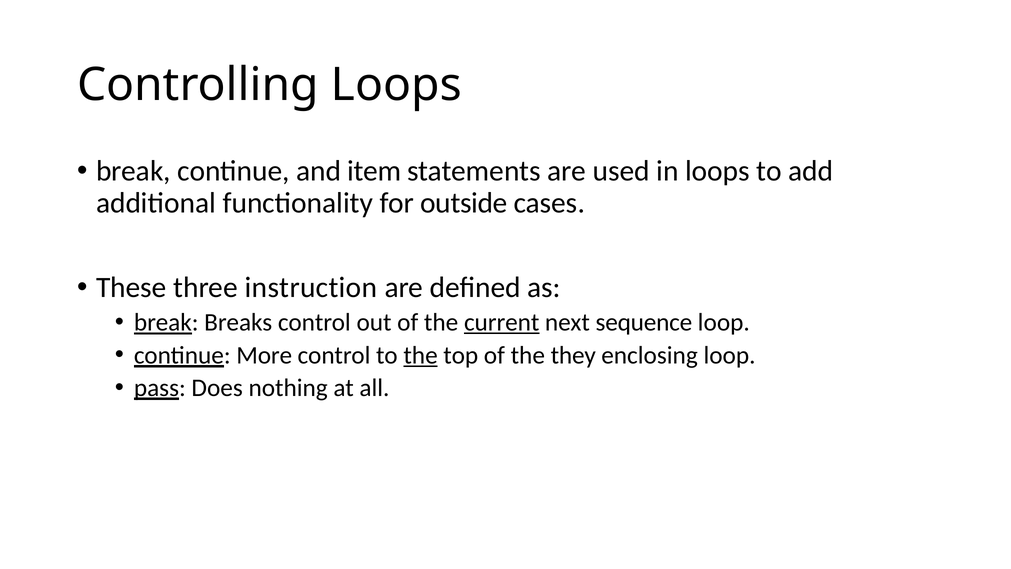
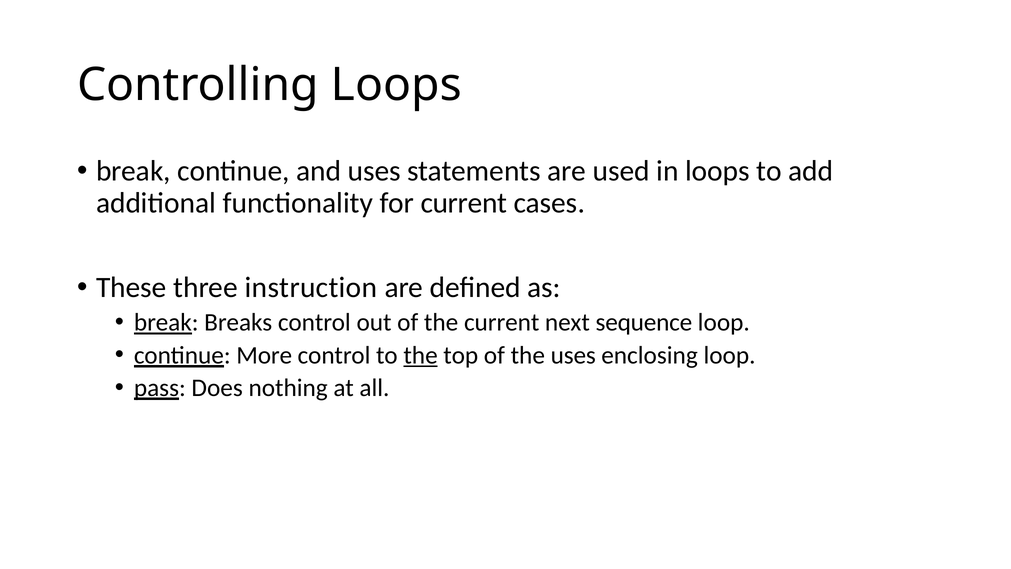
and item: item -> uses (374, 171)
for outside: outside -> current (464, 203)
current underline: present -> none (502, 322)
the they: they -> uses (573, 355)
